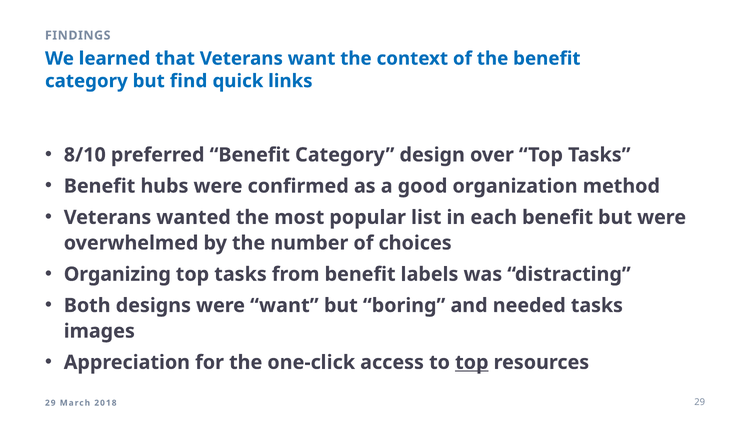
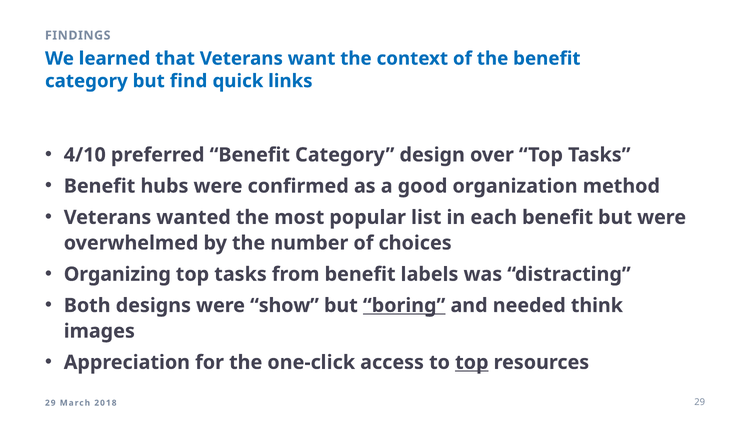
8/10: 8/10 -> 4/10 (85, 155)
were want: want -> show (285, 305)
boring underline: none -> present (404, 305)
needed tasks: tasks -> think (597, 305)
